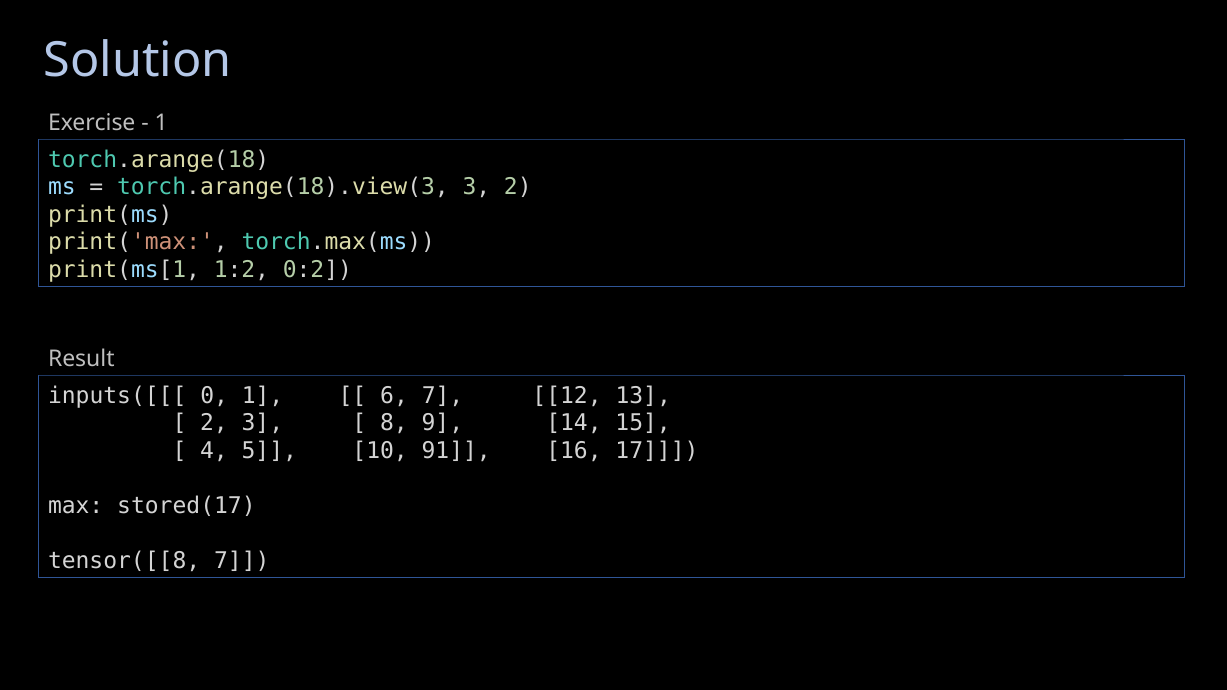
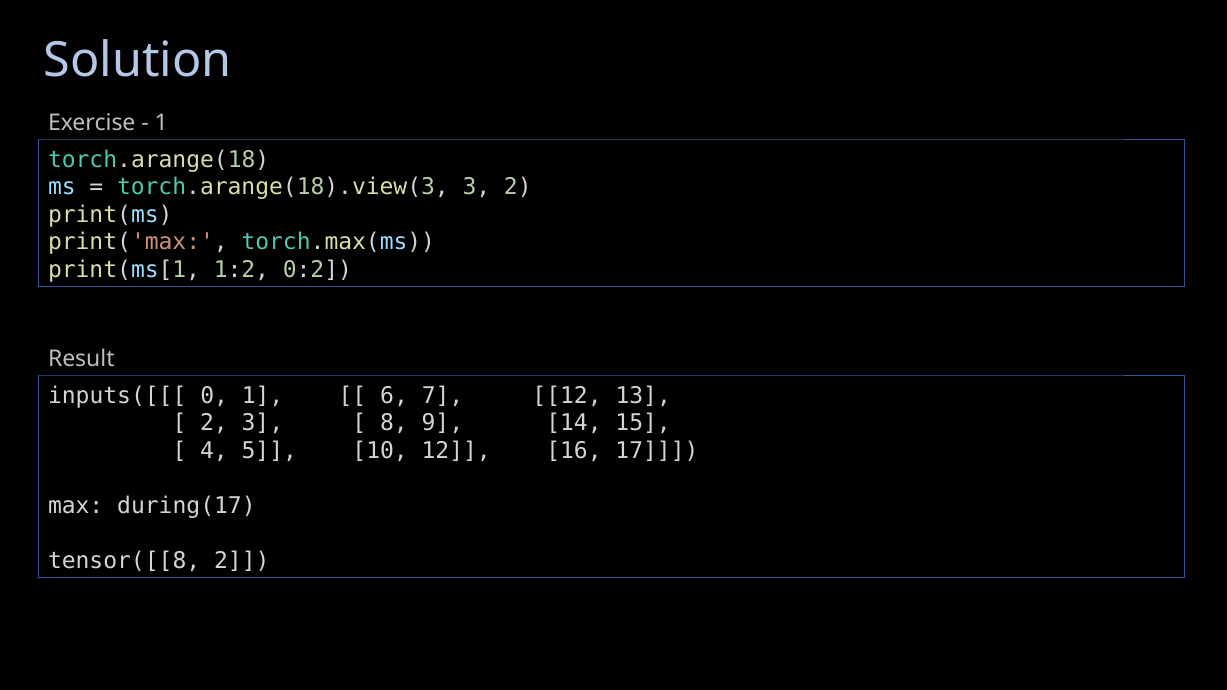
10 91: 91 -> 12 (456, 451)
stored(17: stored(17 -> during(17 (186, 506)
tensor([[8 7: 7 -> 2 (242, 561)
